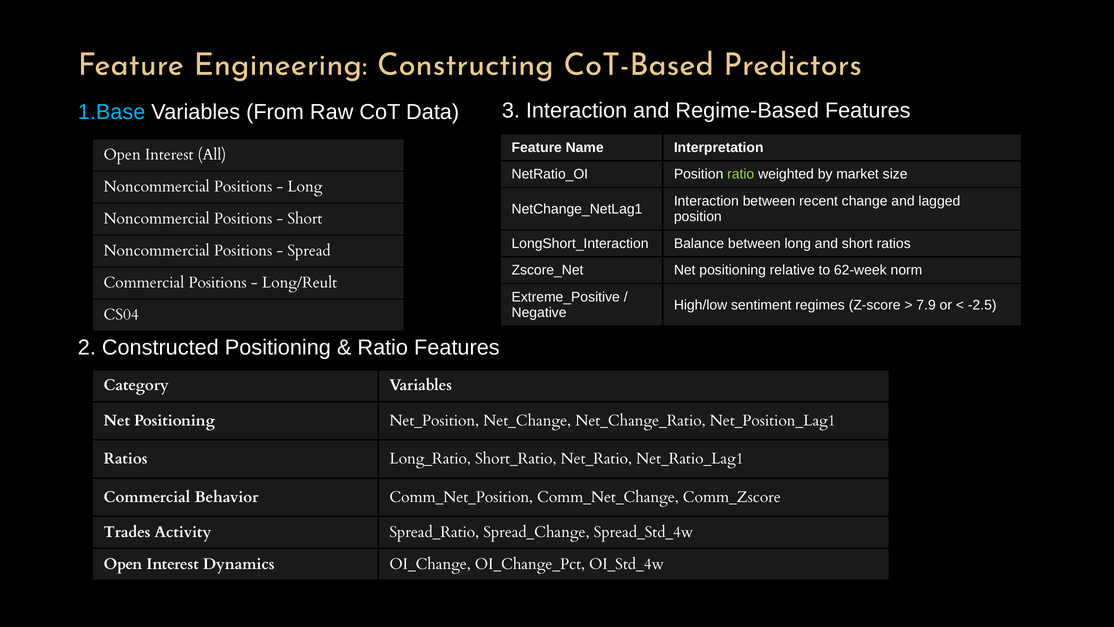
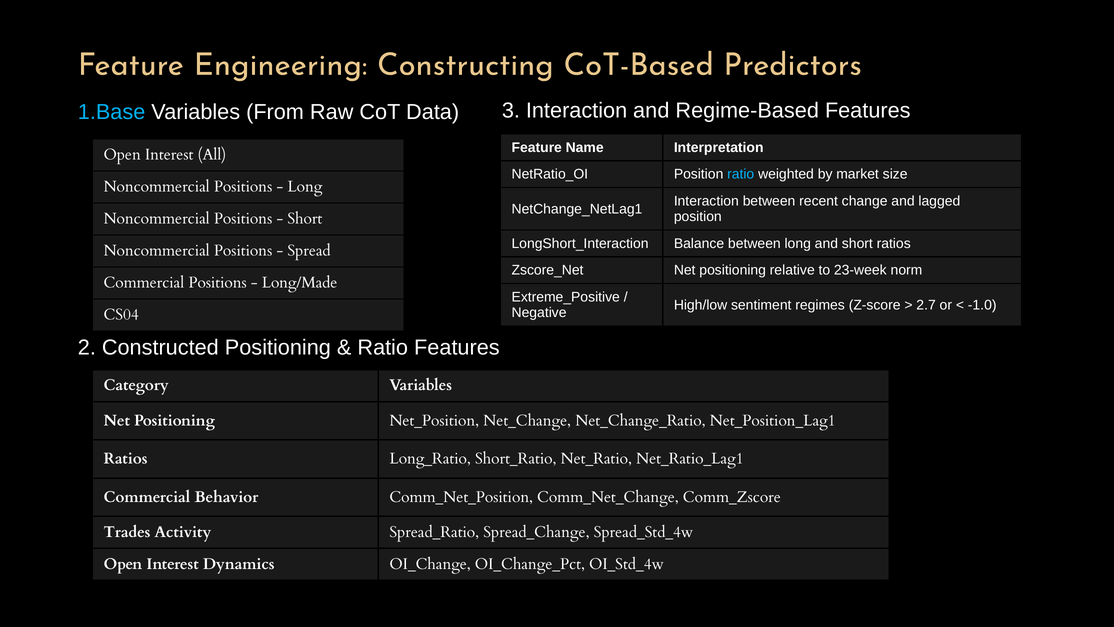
ratio colour: light green -> light blue (741, 174)
62-week: 62-week -> 23-week (860, 270)
Long/Reult: Long/Reult -> Long/Made (300, 282)
7.9: 7.9 -> 2.7 (926, 305)
-2.5: -2.5 -> -1.0 (982, 305)
